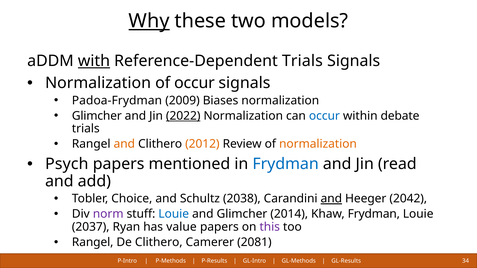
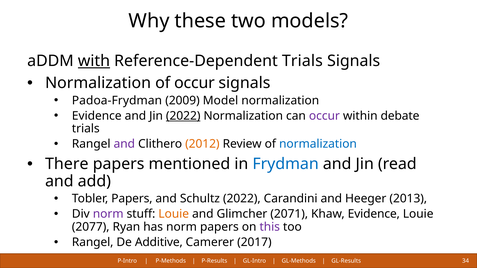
Why underline: present -> none (149, 21)
Biases: Biases -> Model (220, 101)
Glimcher: Glimcher -> Evidence (97, 116)
occur colour: blue -> purple (324, 116)
and colour: orange -> purple (124, 144)
normalization colour: orange -> blue (318, 144)
Psych: Psych -> There (67, 164)
Tobler Choice: Choice -> Papers (132, 199)
Schultz 2038: 2038 -> 2022 (242, 199)
and underline: present -> none (331, 199)
2042: 2042 -> 2013 (408, 199)
Louie colour: blue -> orange (174, 214)
2014: 2014 -> 2071 (289, 214)
Khaw Frydman: Frydman -> Evidence (374, 214)
2037: 2037 -> 2077 (91, 227)
has value: value -> norm (182, 227)
De Clithero: Clithero -> Additive (159, 242)
2081: 2081 -> 2017 (254, 242)
